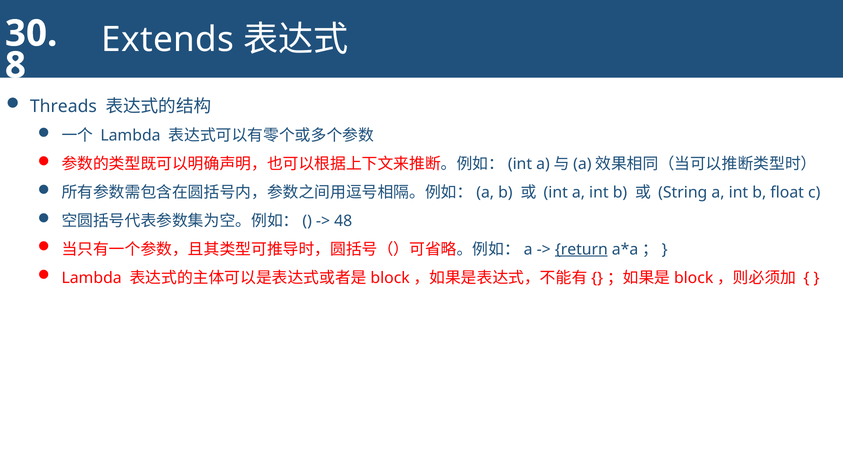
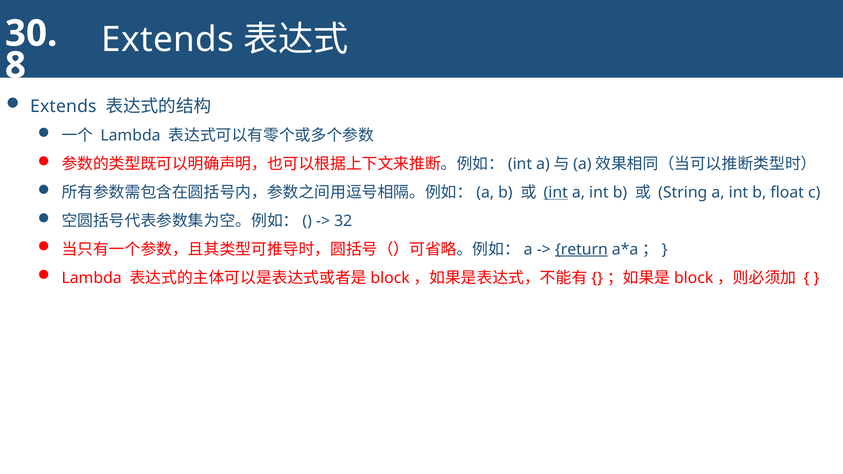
Threads: Threads -> Extends (63, 106)
int underline: none -> present (556, 193)
48: 48 -> 32 (343, 221)
